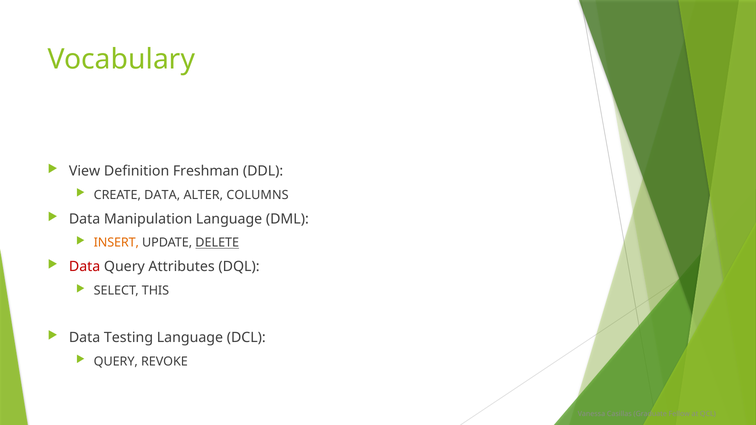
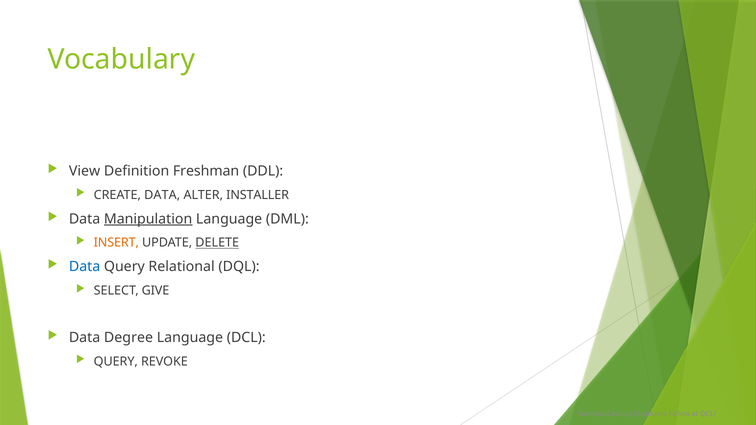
COLUMNS: COLUMNS -> INSTALLER (258, 195)
Manipulation underline: none -> present (148, 219)
Data colour: red -> blue (85, 267)
Attributes: Attributes -> Relational (182, 267)
THIS: THIS -> GIVE (155, 291)
Testing: Testing -> Degree (129, 338)
